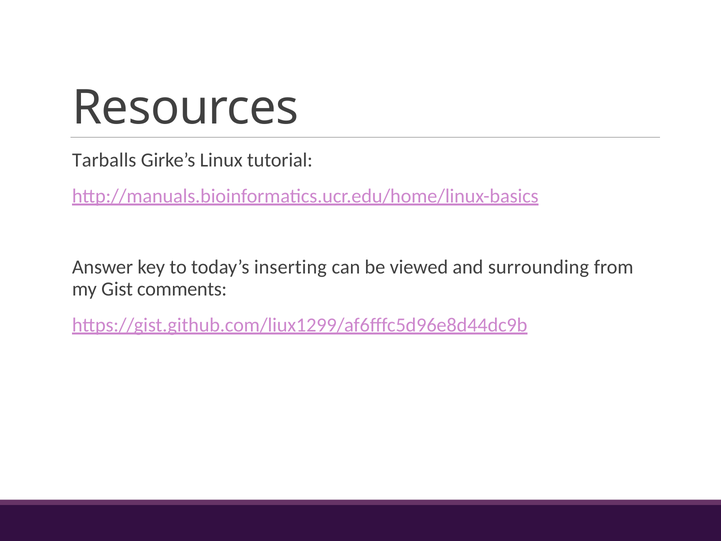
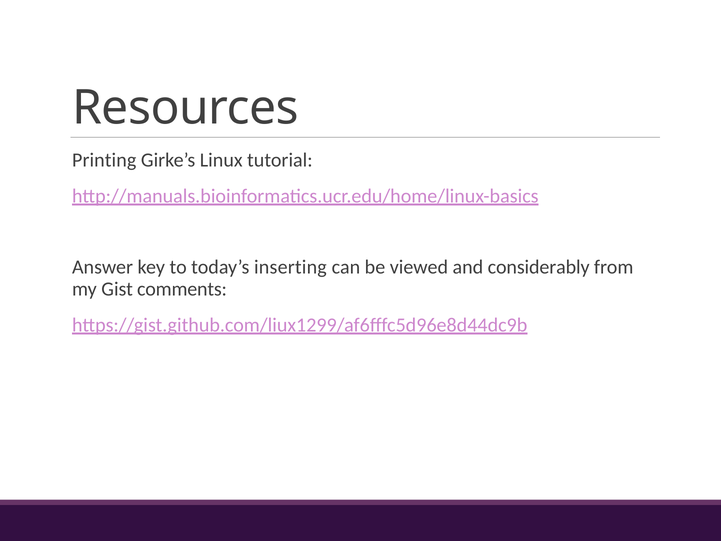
Tarballs: Tarballs -> Printing (104, 160)
surrounding: surrounding -> considerably (539, 267)
